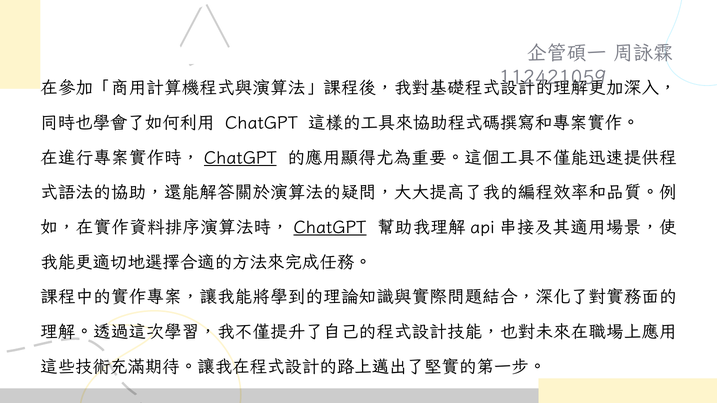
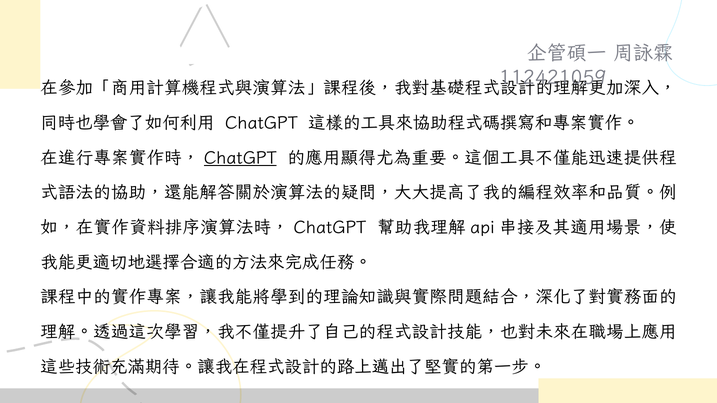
ChatGPT underline: present -> none (330, 228)
